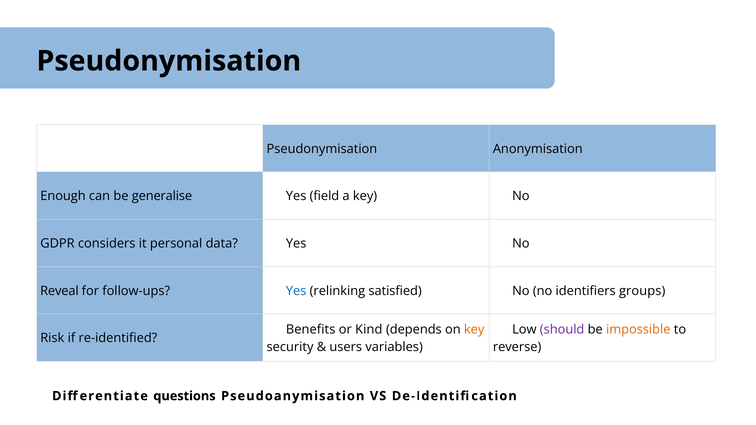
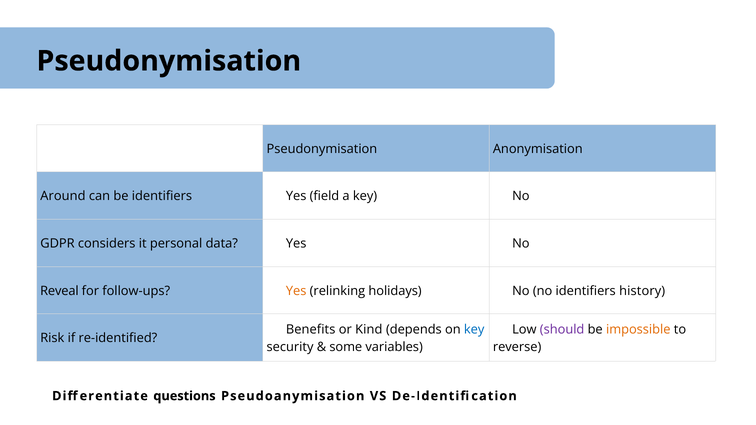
Enough: Enough -> Around (63, 196)
be generalise: generalise -> identifiers (162, 196)
Yes colour: blue -> orange (296, 291)
satisfied: satisfied -> holidays (395, 291)
groups: groups -> history (642, 291)
key colour: orange -> blue (474, 330)
users: users -> some (346, 347)
